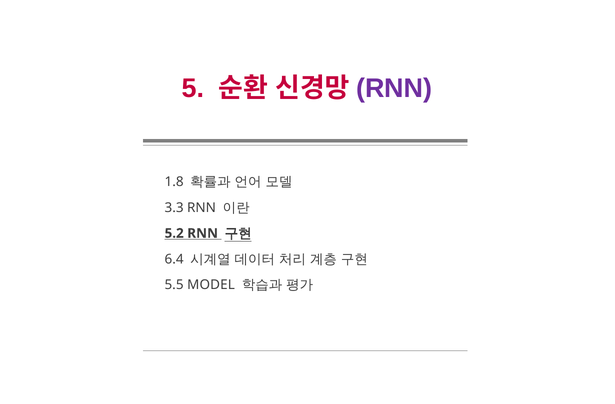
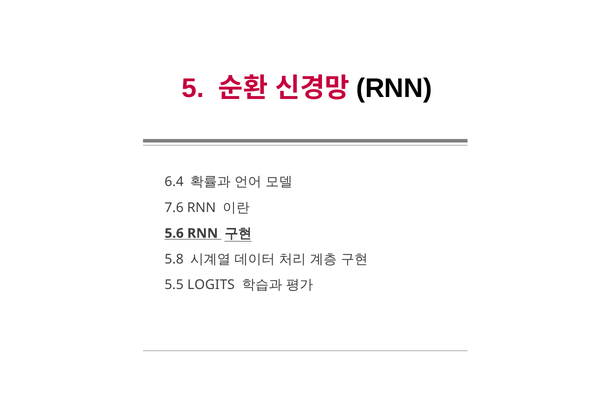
RNN colour: purple -> black (394, 88)
1.8: 1.8 -> 6.4 (174, 182)
3.3: 3.3 -> 7.6 (174, 208)
5.2: 5.2 -> 5.6 (174, 233)
6.4: 6.4 -> 5.8 (174, 259)
MODEL: MODEL -> LOGITS (211, 285)
